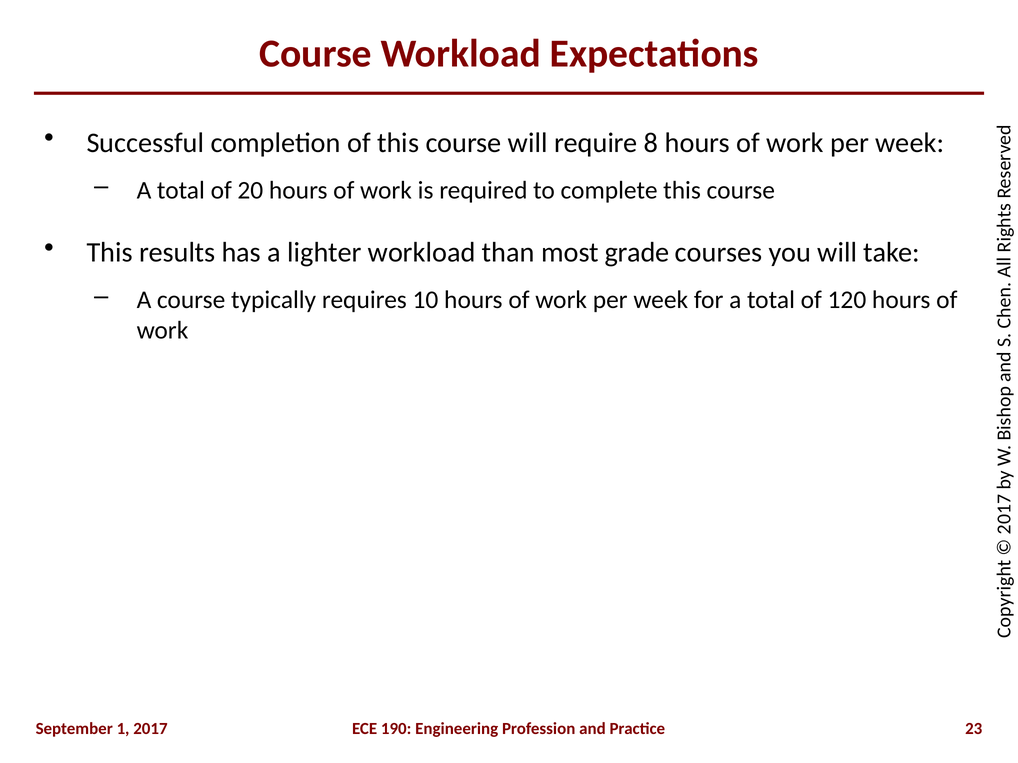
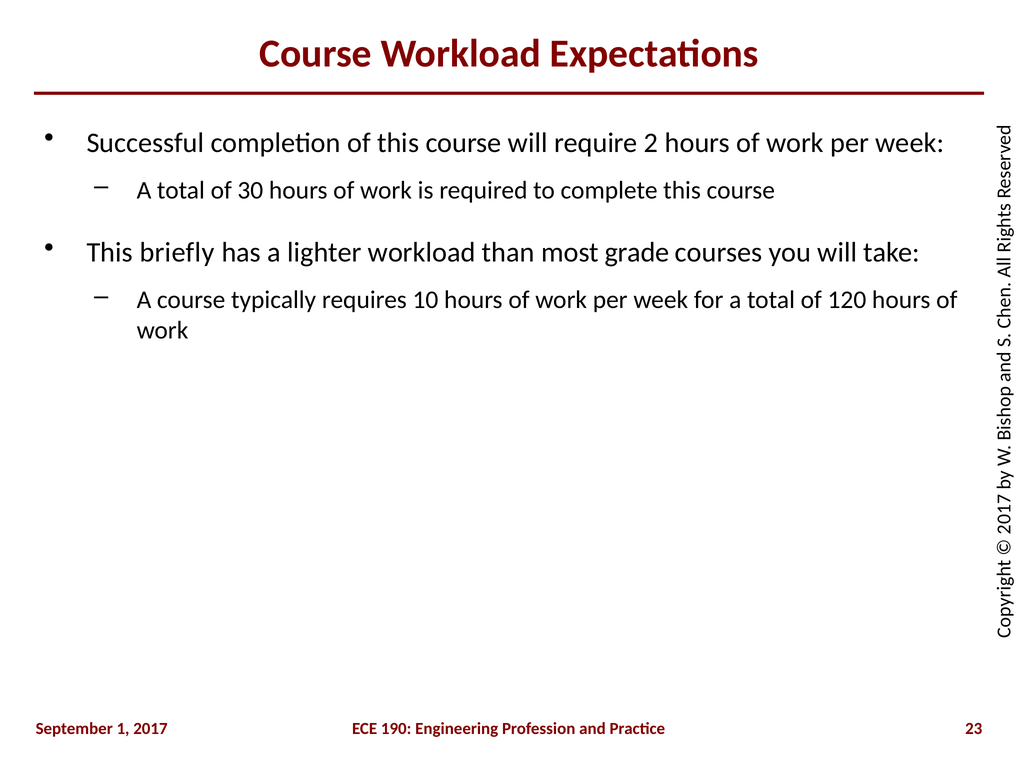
require 8: 8 -> 2 (651, 143)
20: 20 -> 30 (250, 190)
results: results -> briefly (177, 253)
